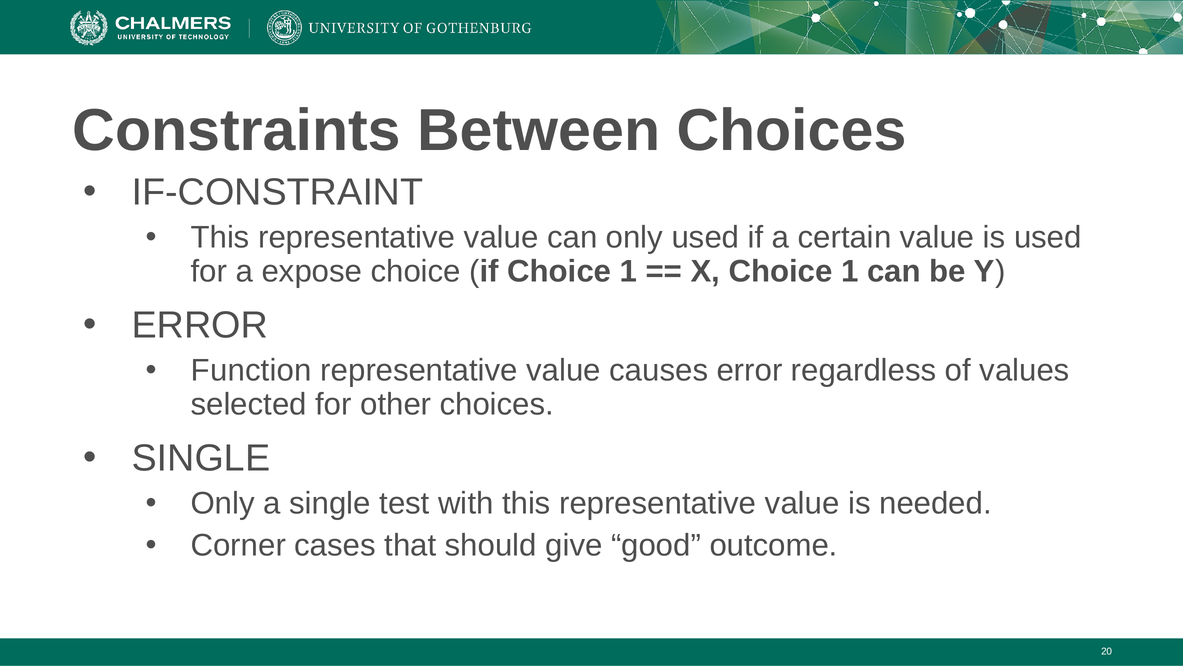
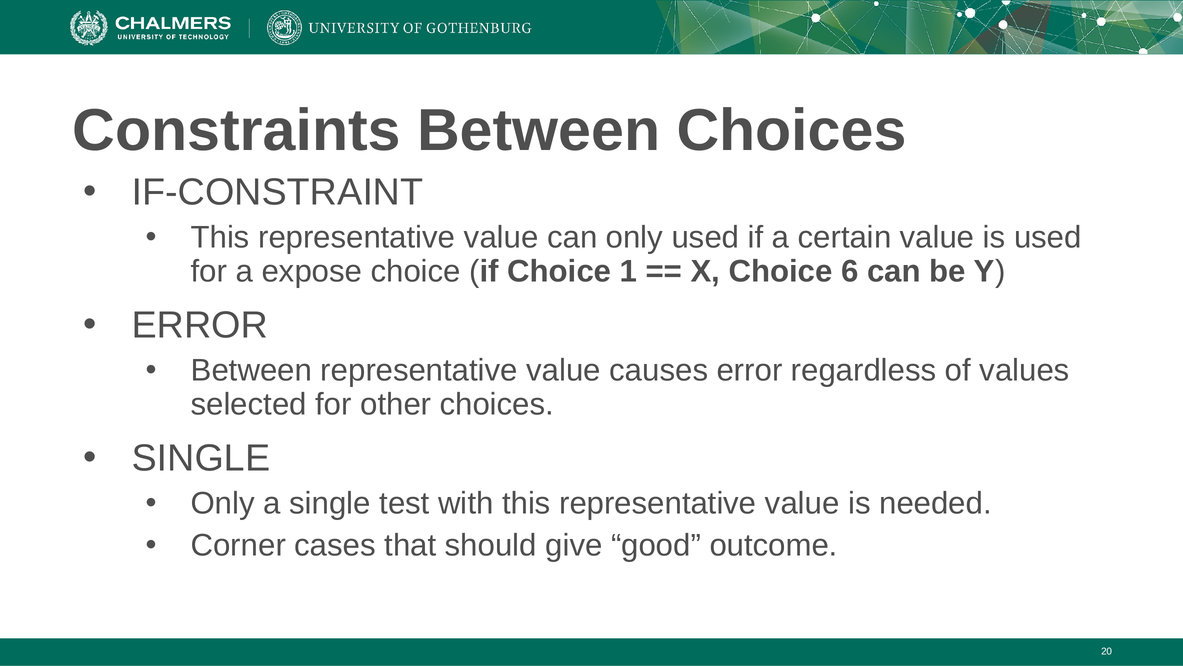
X Choice 1: 1 -> 6 (850, 271)
Function: Function -> Between (251, 370)
